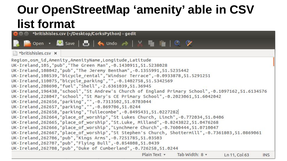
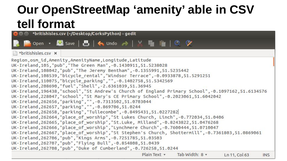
list: list -> tell (26, 24)
